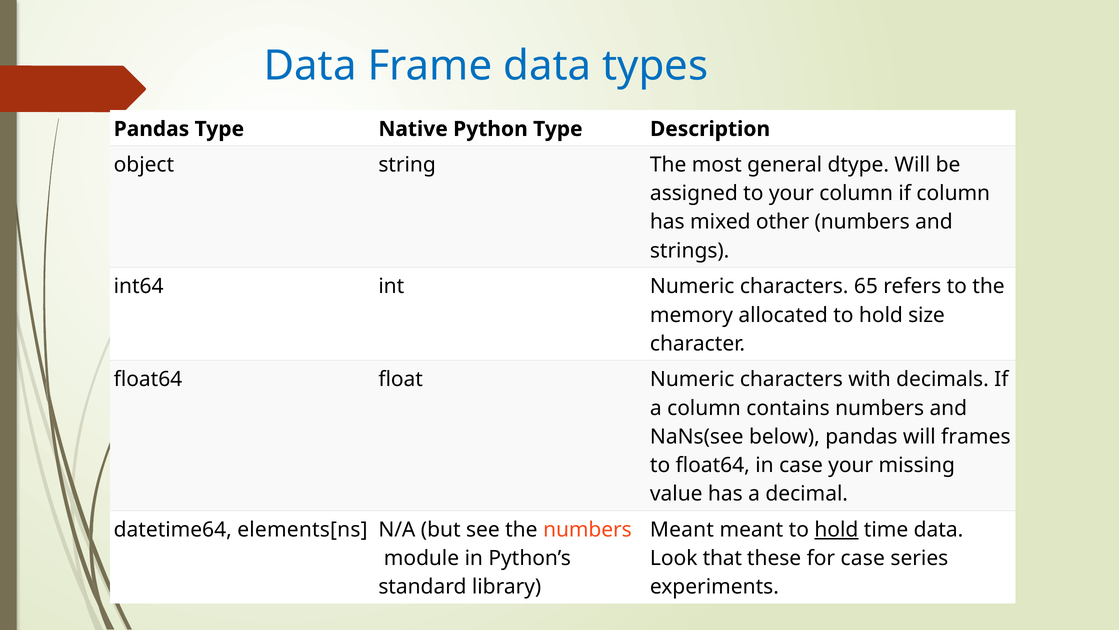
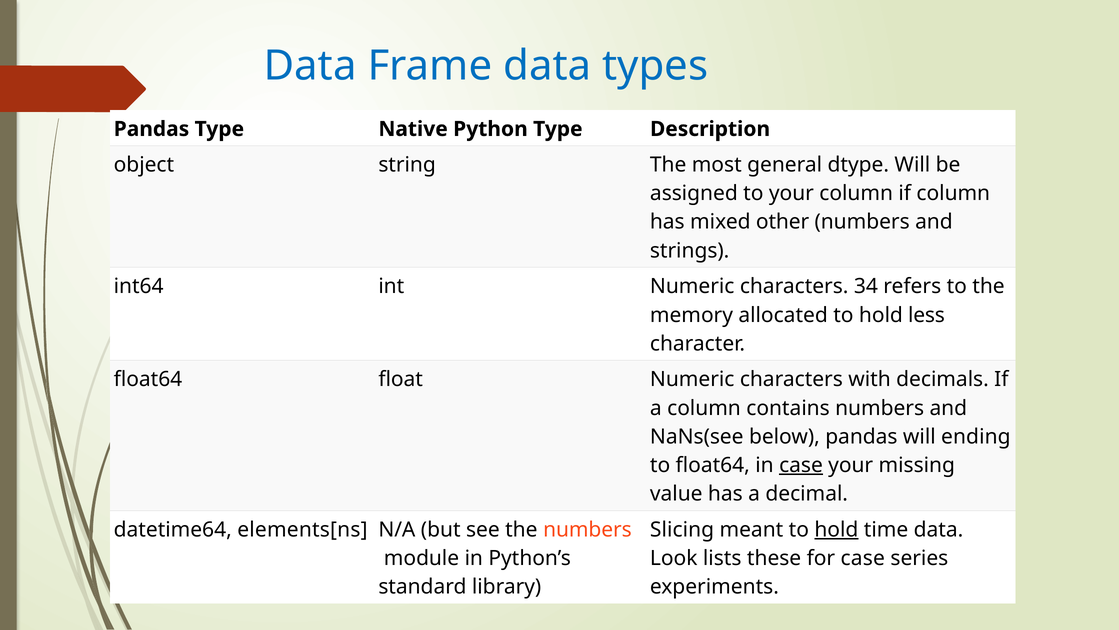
65: 65 -> 34 (866, 286)
size: size -> less (926, 315)
frames: frames -> ending (976, 436)
case underline: none -> present (801, 465)
Meant: Meant -> Slicing (682, 529)
that: that -> lists (722, 558)
